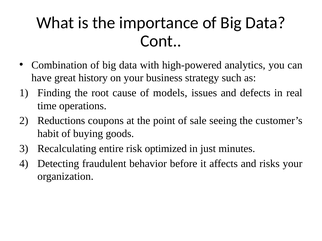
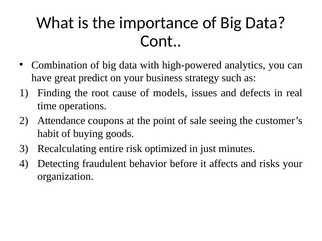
history: history -> predict (93, 78)
Reductions: Reductions -> Attendance (61, 121)
